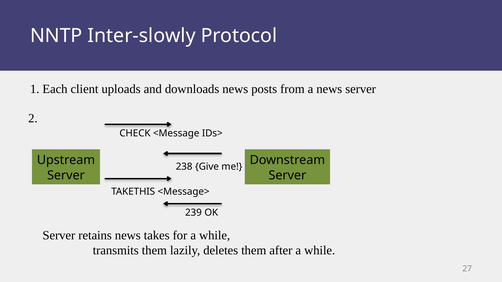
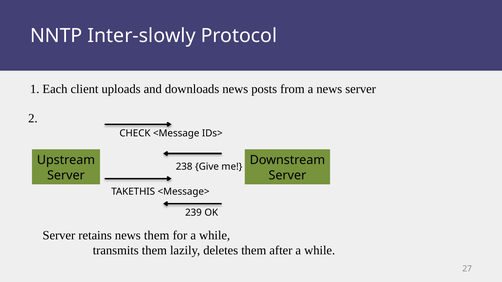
news takes: takes -> them (157, 236)
